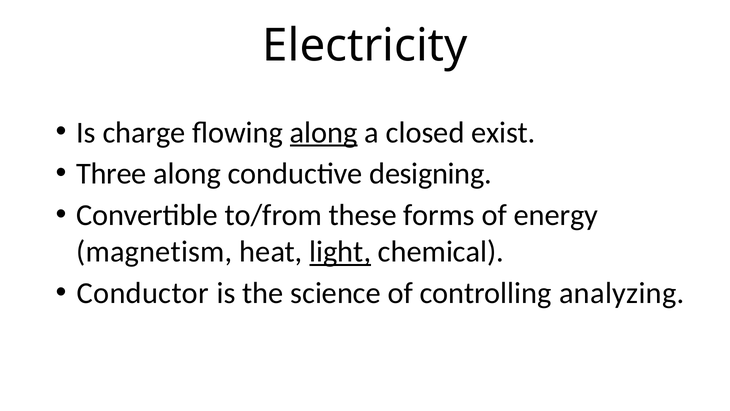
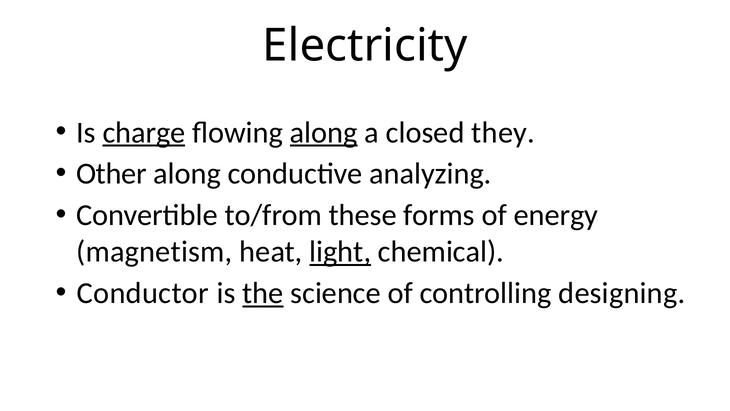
charge underline: none -> present (144, 132)
exist: exist -> they (503, 132)
Three: Three -> Other (111, 174)
designing: designing -> analyzing (430, 174)
the underline: none -> present (263, 293)
analyzing: analyzing -> designing (622, 293)
